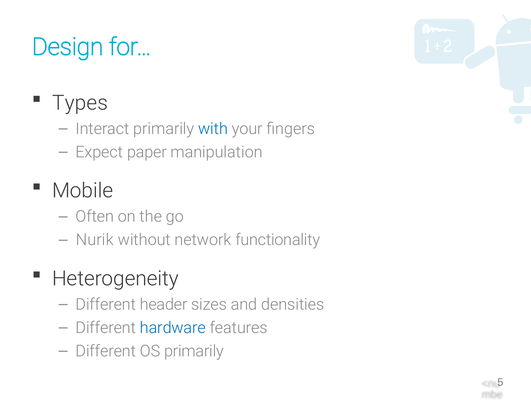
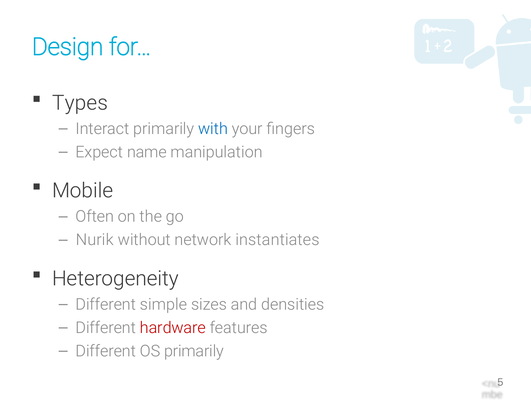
paper: paper -> name (147, 152)
functionality: functionality -> instantiates (278, 240)
header: header -> simple (163, 304)
hardware colour: blue -> red (173, 327)
